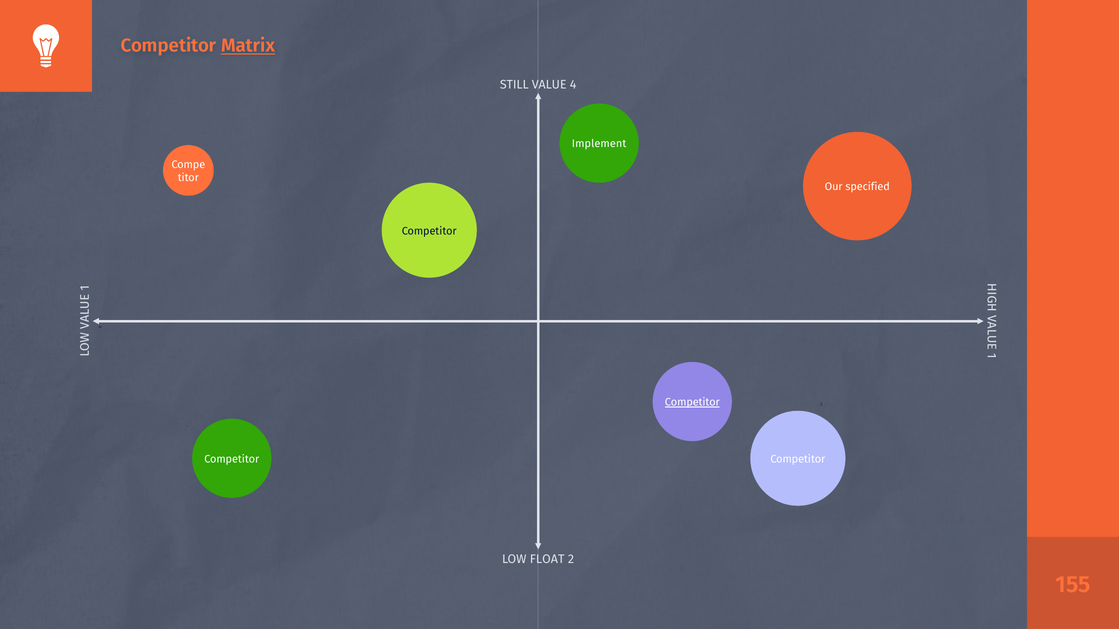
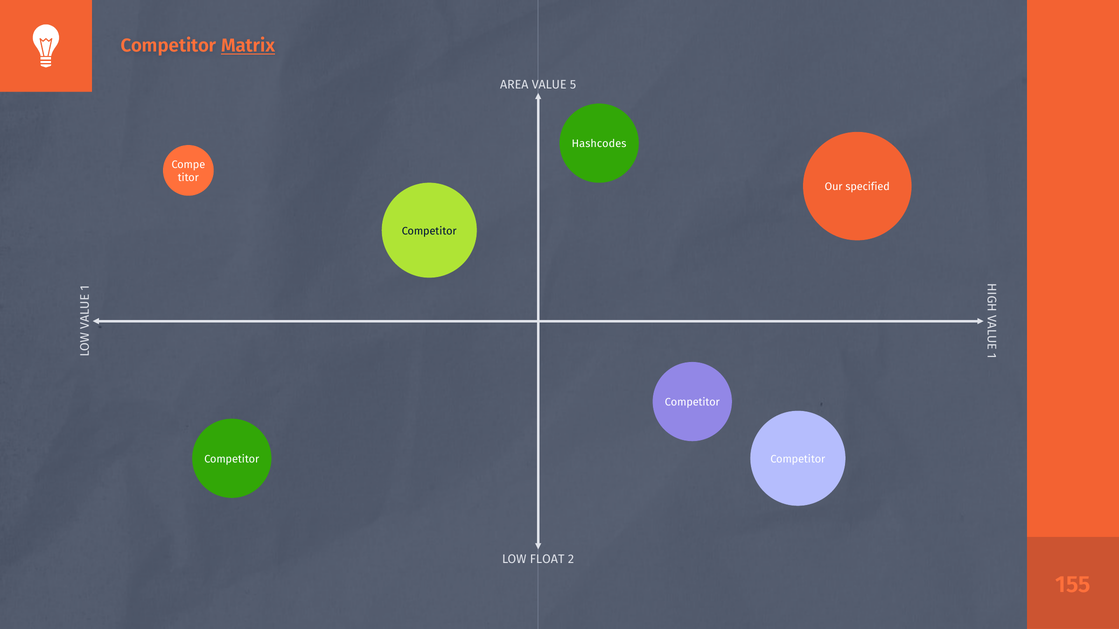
STILL: STILL -> AREA (514, 85)
4: 4 -> 5 (573, 85)
Implement: Implement -> Hashcodes (599, 144)
Competitor underline: present -> none (692, 403)
